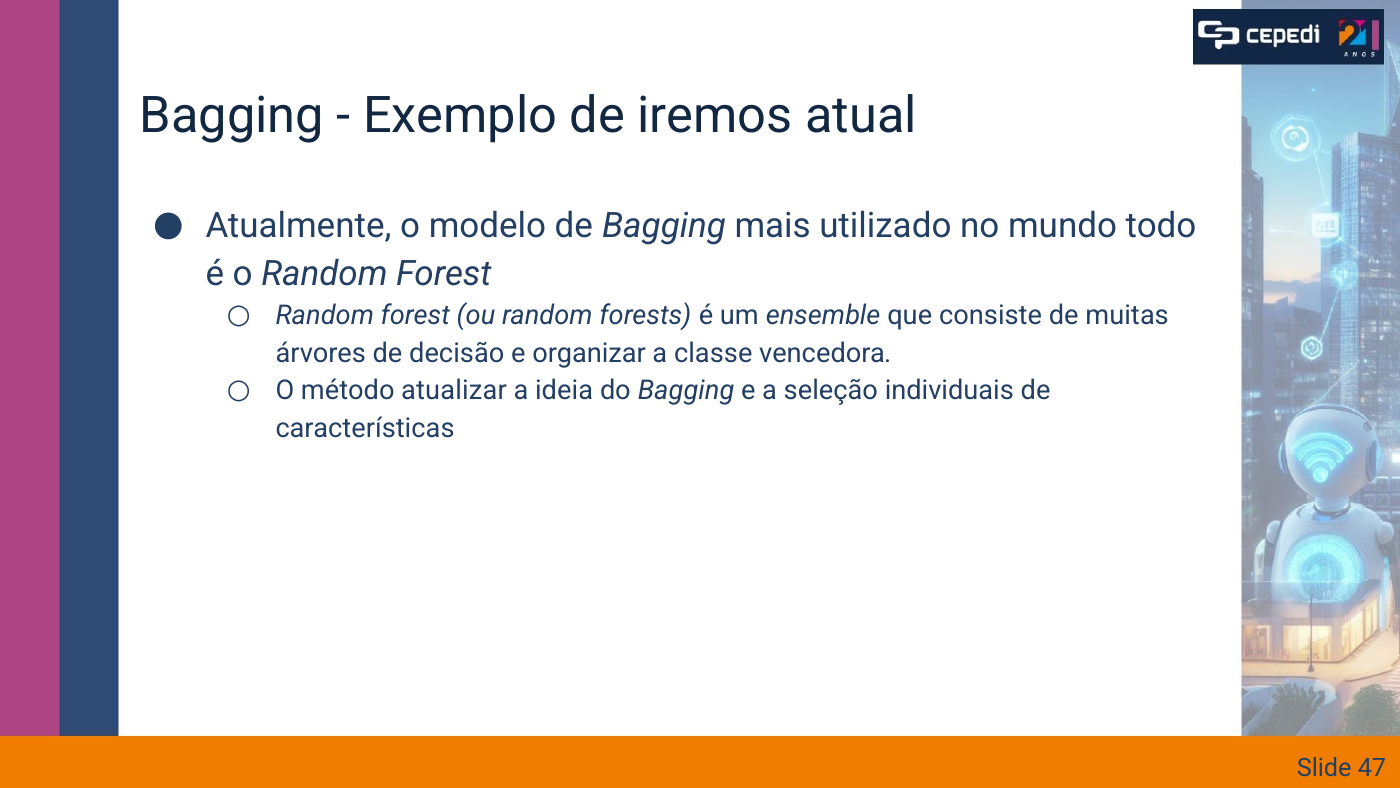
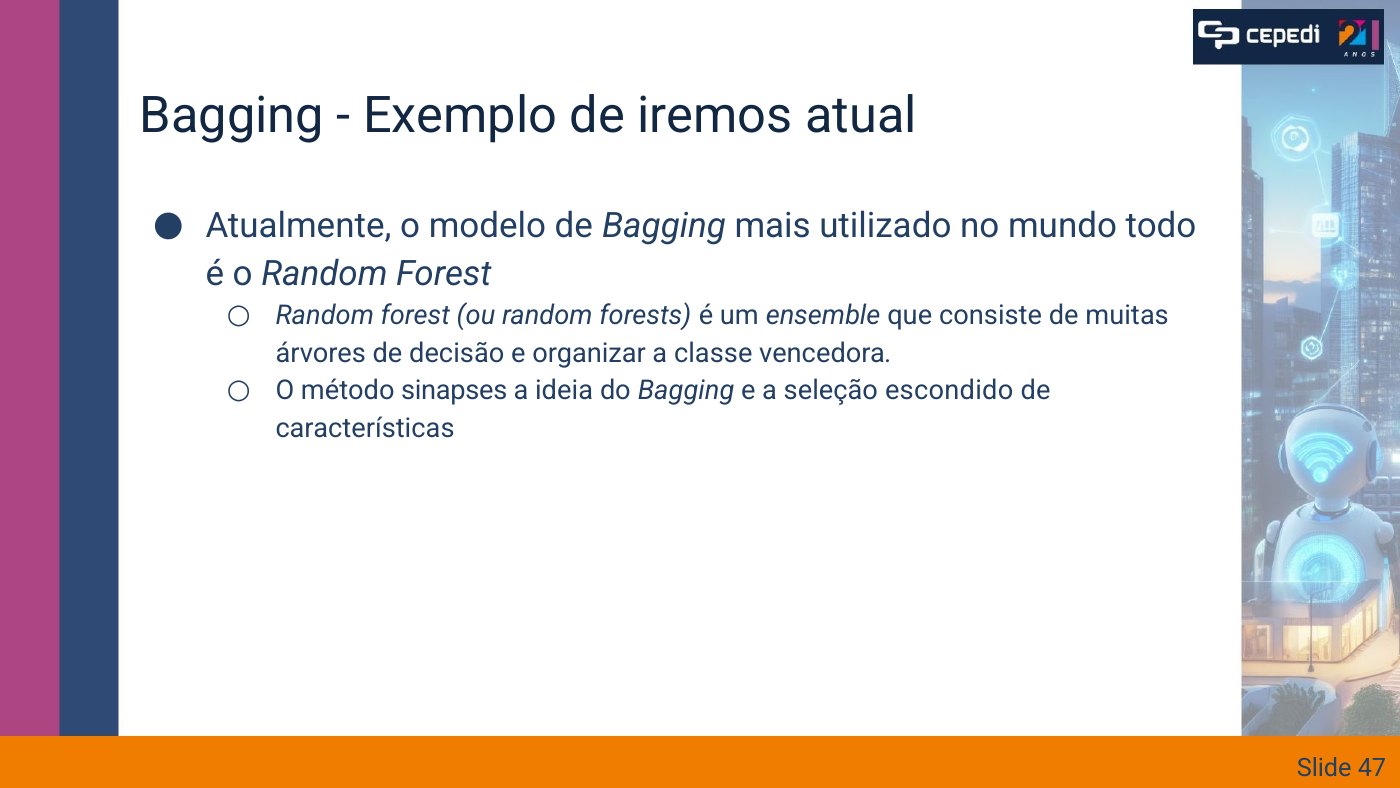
atualizar: atualizar -> sinapses (454, 391)
individuais: individuais -> escondido (949, 391)
